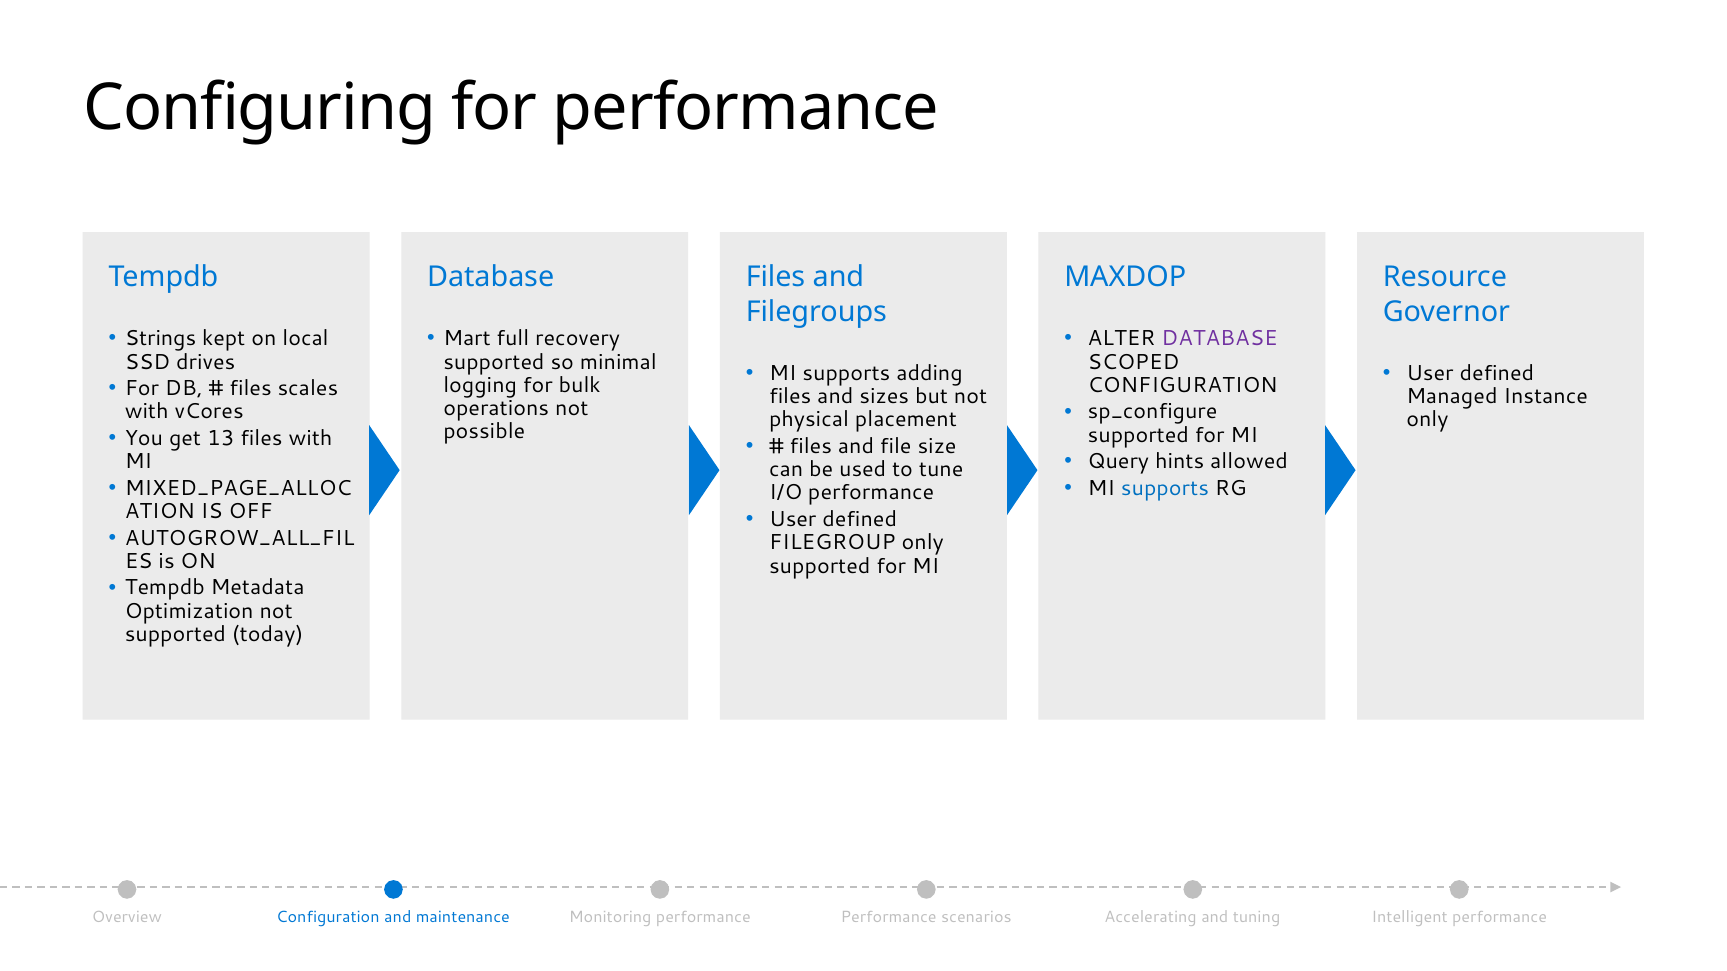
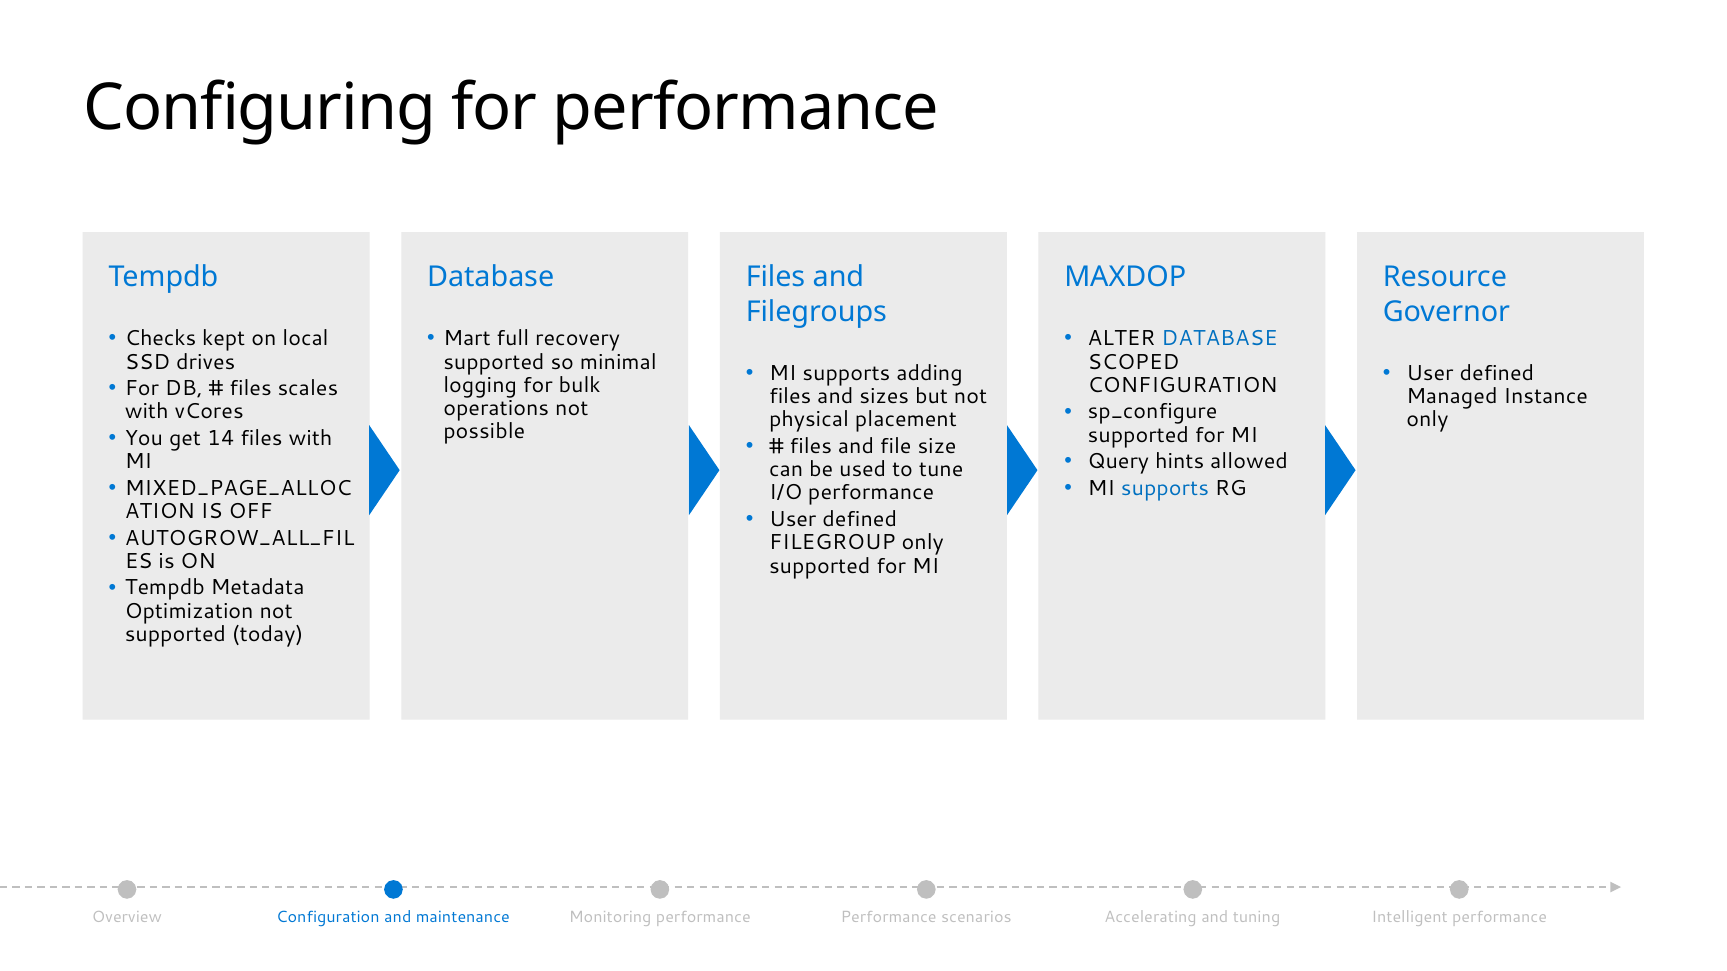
Strings: Strings -> Checks (161, 339)
DATABASE colour: purple -> blue (1220, 339)
13: 13 -> 14 (221, 439)
